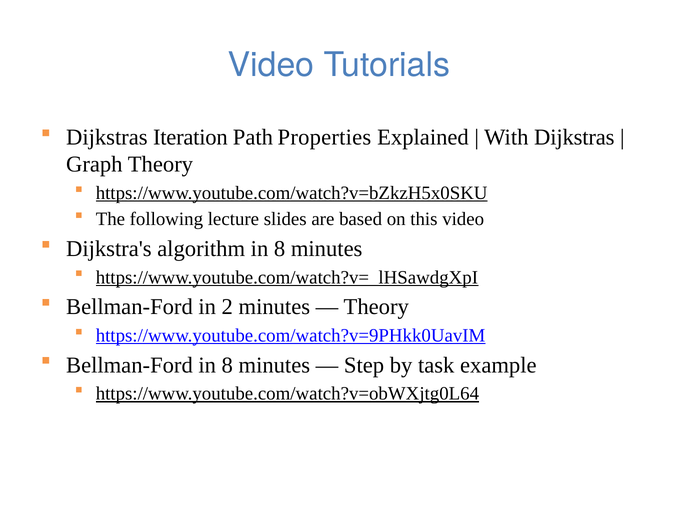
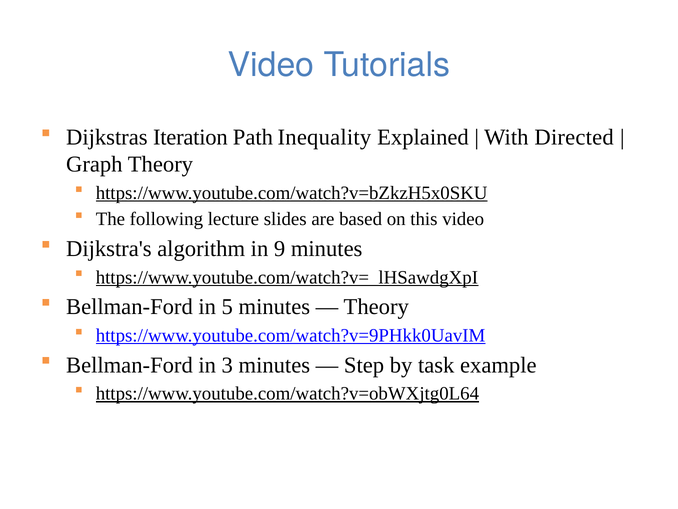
Properties: Properties -> Inequality (324, 137)
With Dijkstras: Dijkstras -> Directed (574, 137)
algorithm in 8: 8 -> 9 (280, 249)
2: 2 -> 5 (227, 307)
Bellman-Ford in 8: 8 -> 3 (227, 365)
